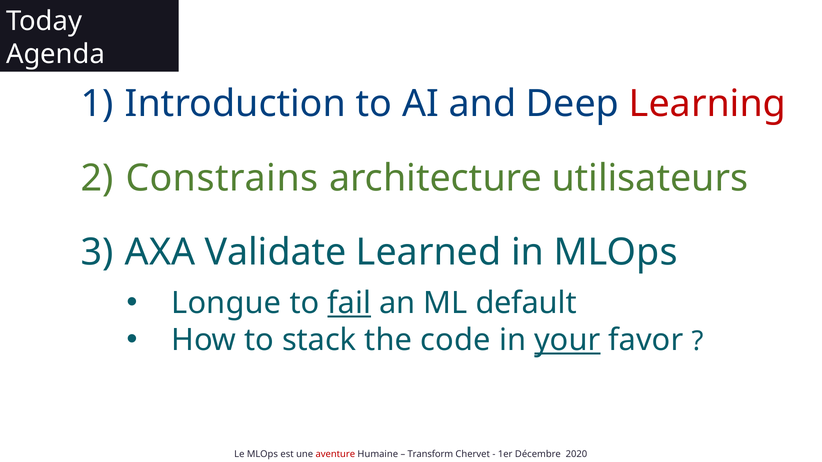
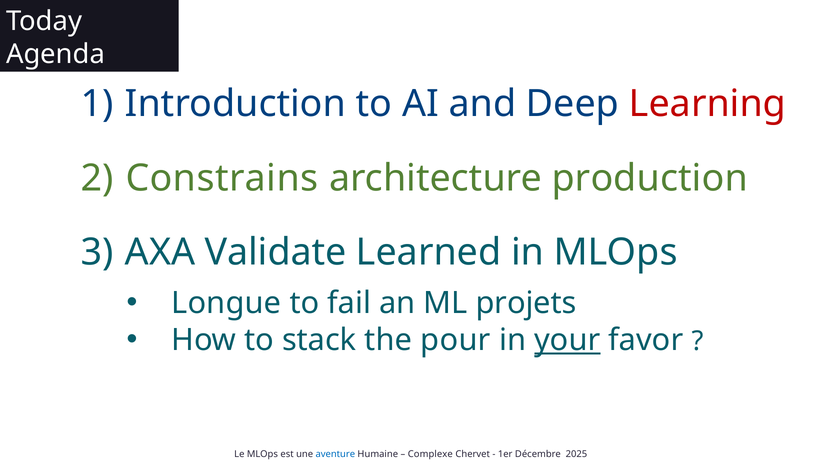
utilisateurs: utilisateurs -> production (650, 178)
fail underline: present -> none (349, 304)
default: default -> projets (526, 304)
code: code -> pour (456, 341)
aventure colour: red -> blue (335, 454)
Transform: Transform -> Complexe (430, 454)
2020: 2020 -> 2025 (576, 454)
